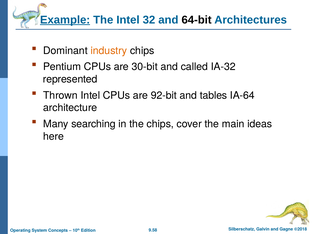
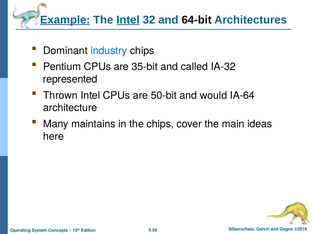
Intel underline: none -> present (128, 20)
industry colour: orange -> blue (109, 51)
30-bit: 30-bit -> 35-bit (145, 67)
92-bit: 92-bit -> 50-bit (164, 95)
tables: tables -> would (213, 95)
searching: searching -> maintains (93, 124)
